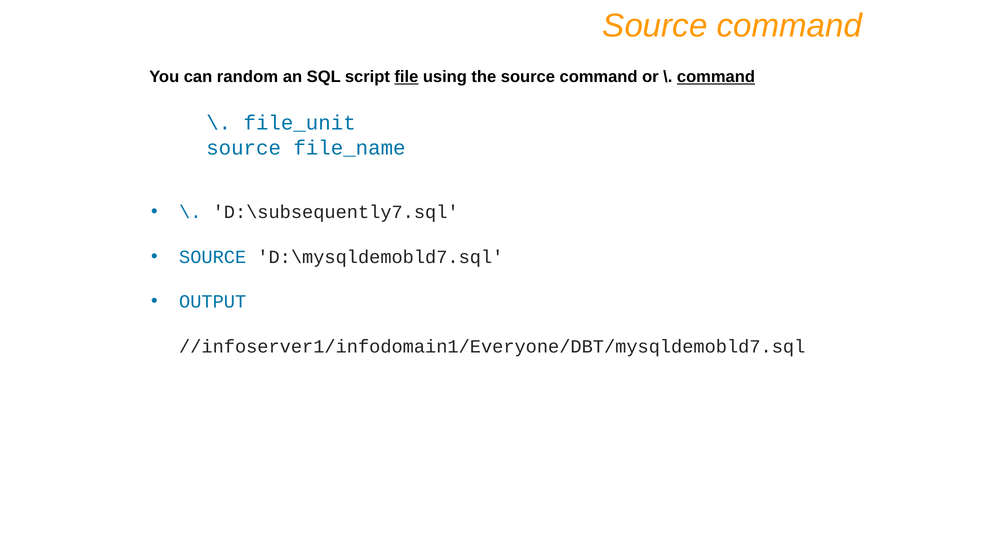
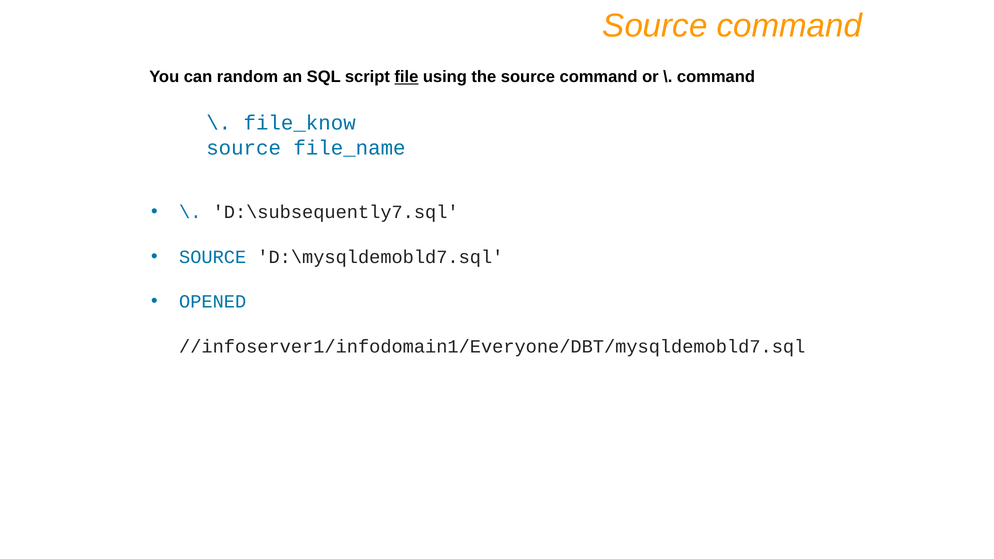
command underline: present -> none (716, 77)
file_unit: file_unit -> file_know (300, 123)
OUTPUT: OUTPUT -> OPENED (213, 302)
